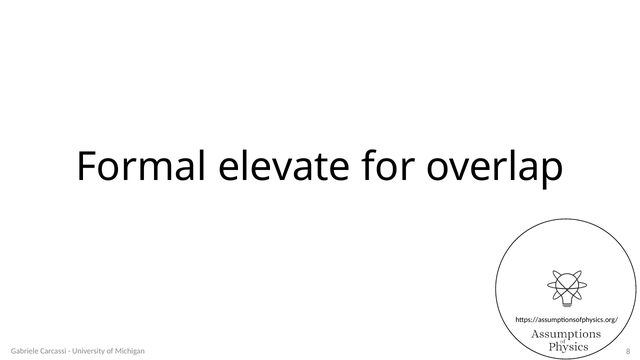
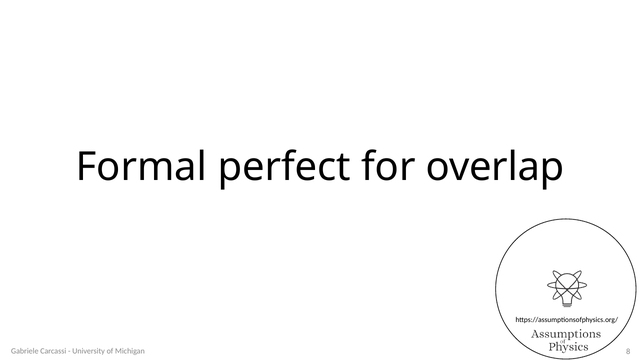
elevate: elevate -> perfect (284, 167)
